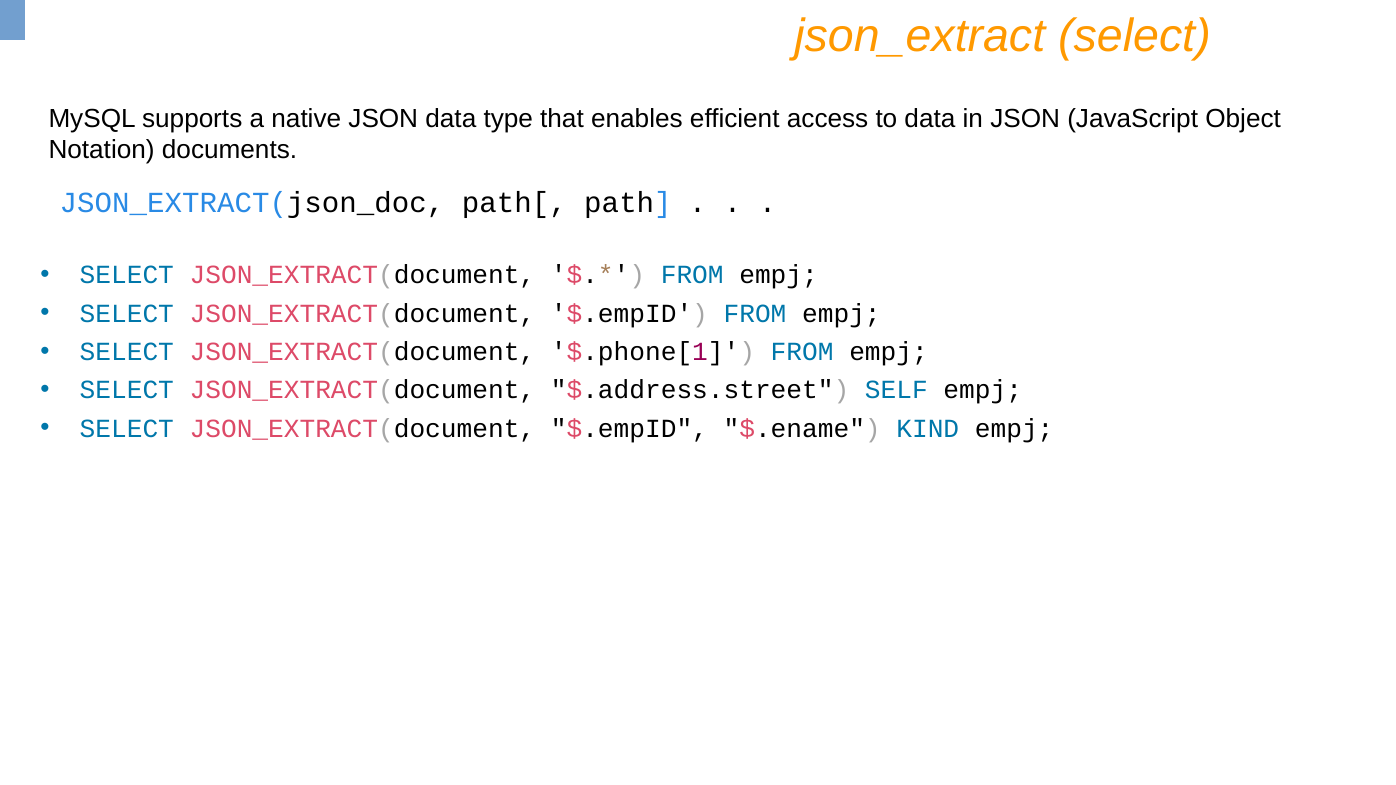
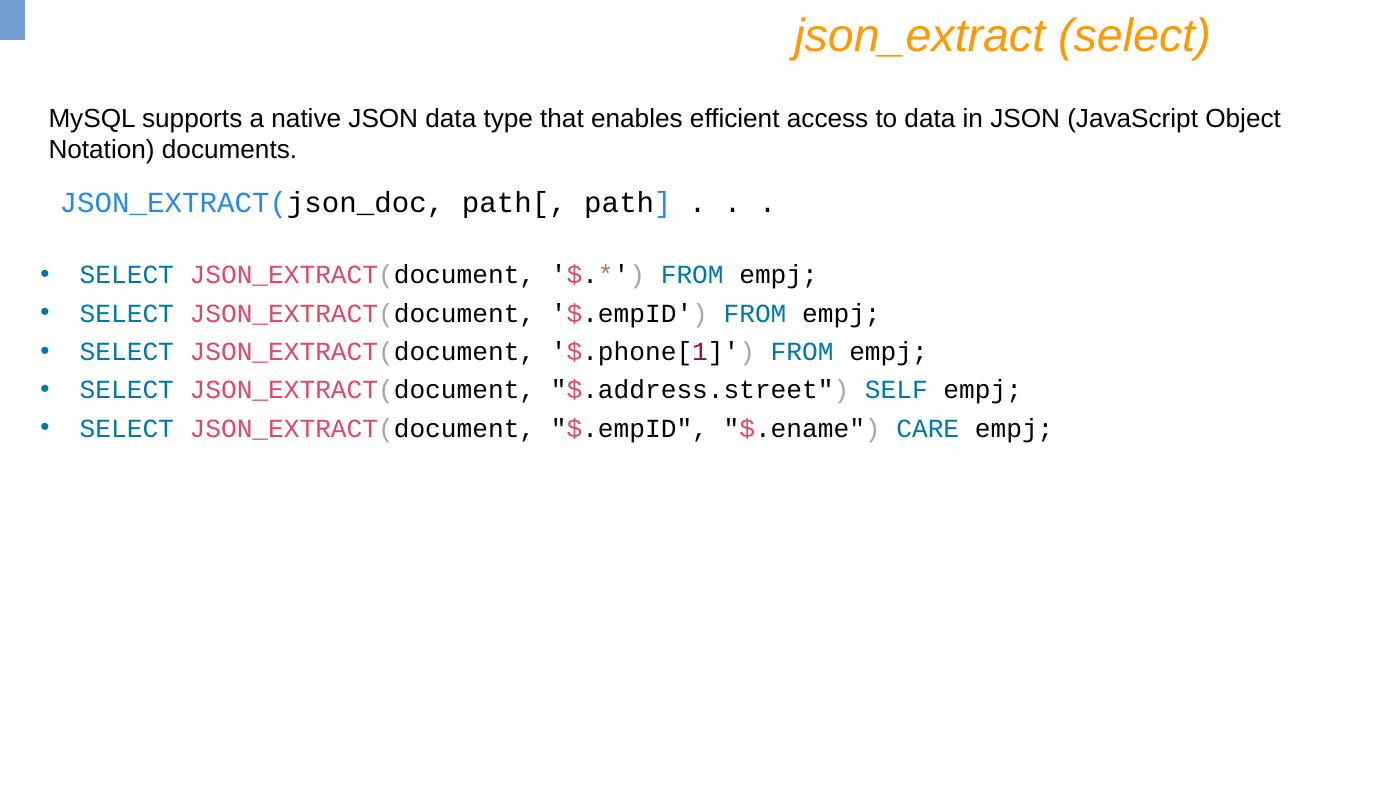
KIND: KIND -> CARE (928, 429)
